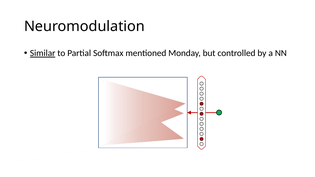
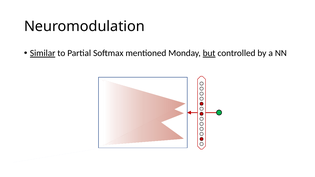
but underline: none -> present (209, 53)
